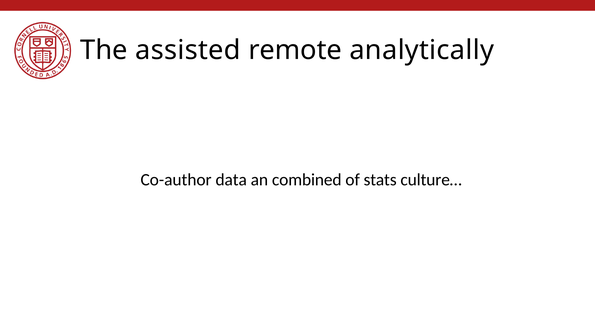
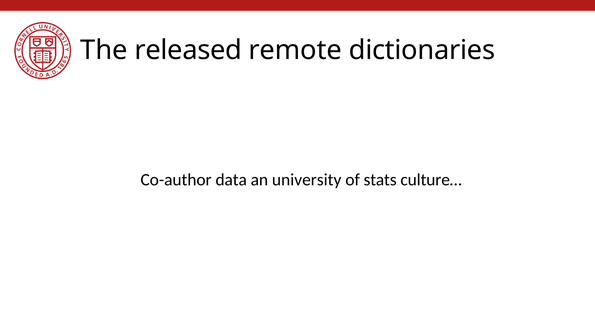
assisted: assisted -> released (188, 50)
analytically: analytically -> dictionaries (422, 50)
combined: combined -> university (307, 180)
